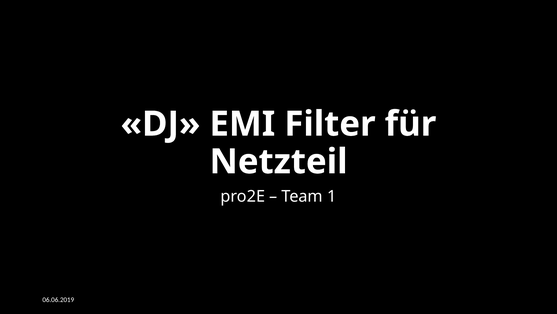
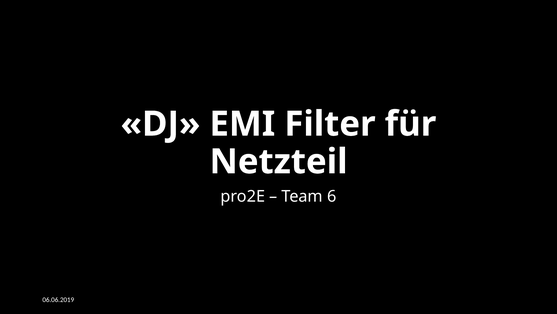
1: 1 -> 6 (332, 196)
